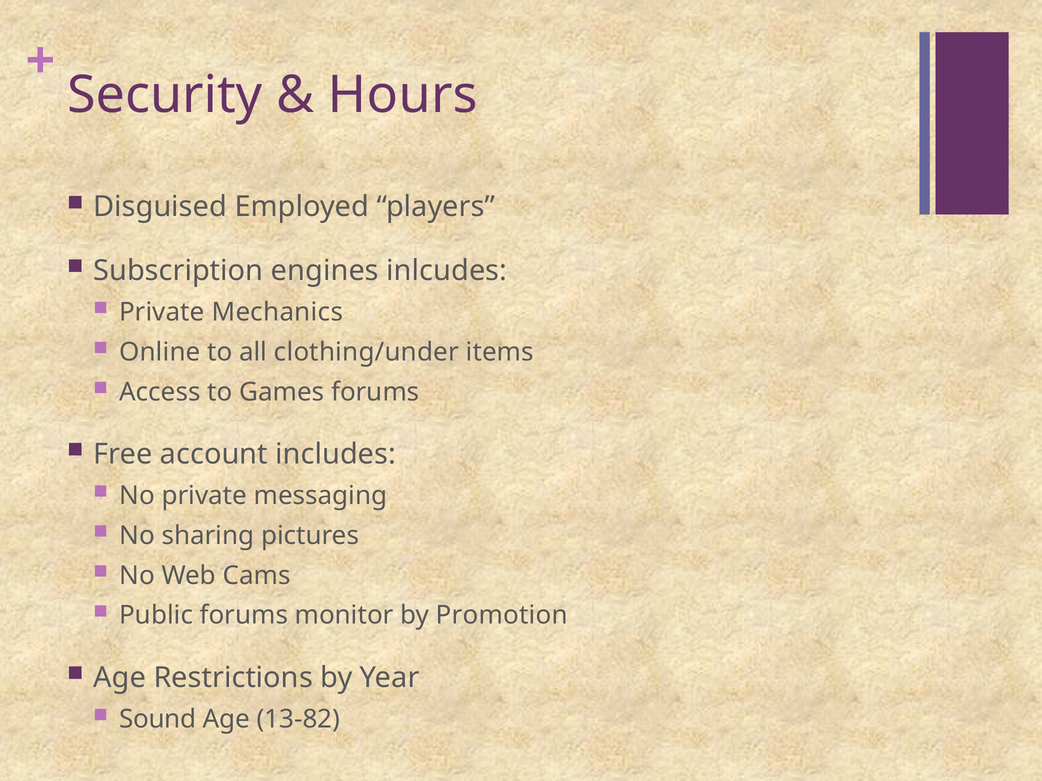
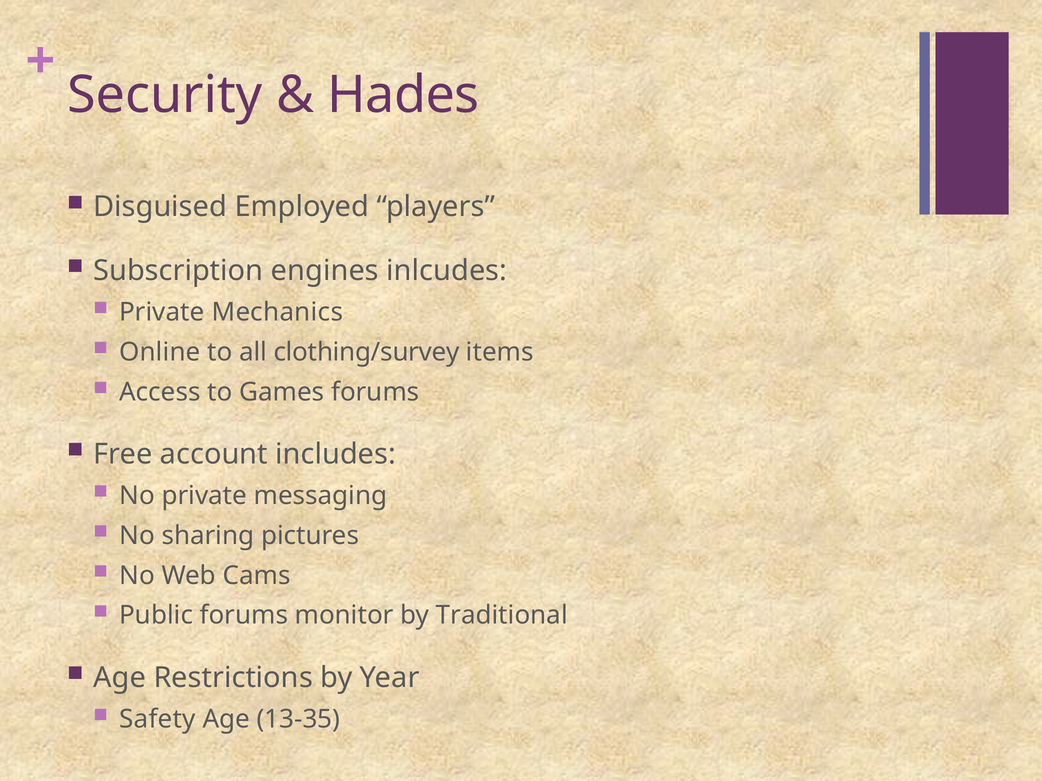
Hours: Hours -> Hades (403, 95)
clothing/under: clothing/under -> clothing/survey (367, 352)
Promotion: Promotion -> Traditional (502, 616)
Sound: Sound -> Safety (157, 719)
13-82: 13-82 -> 13-35 (298, 719)
